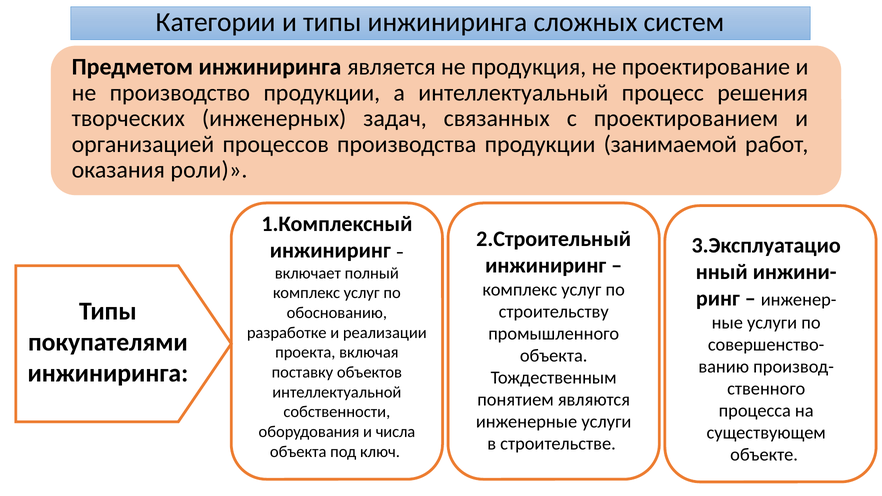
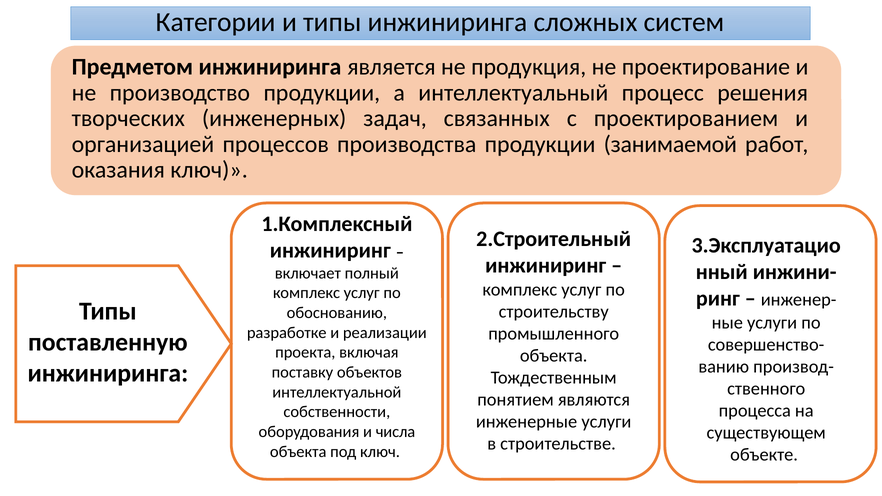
оказания роли: роли -> ключ (209, 170)
покупателями: покупателями -> поставленную (108, 342)
